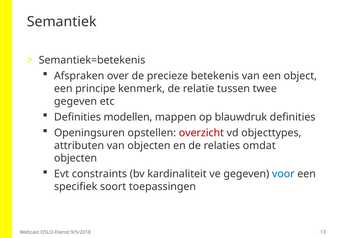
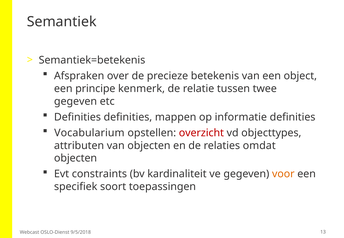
Definities modellen: modellen -> definities (128, 117)
blauwdruk: blauwdruk -> informatie (241, 117)
Openingsuren: Openingsuren -> Vocabularium (89, 133)
voor colour: blue -> orange (283, 174)
